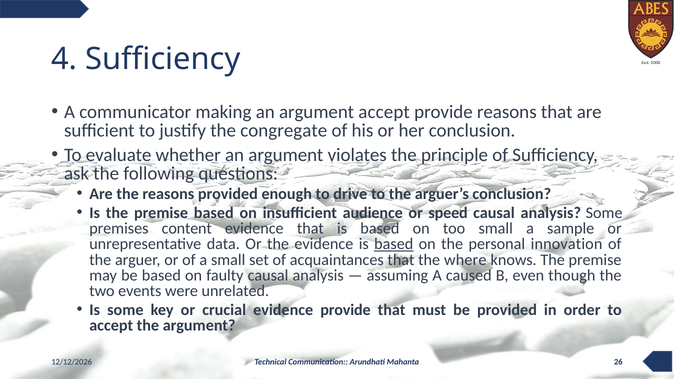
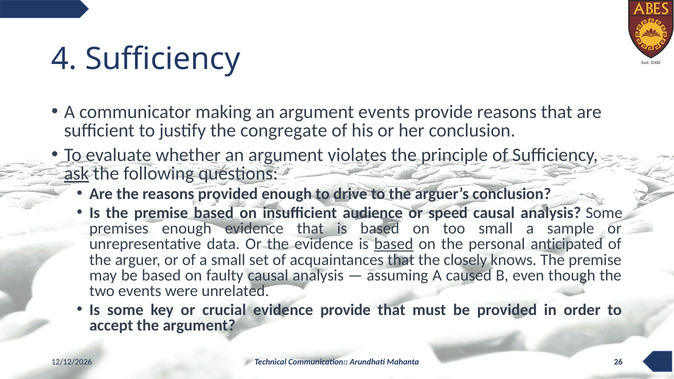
argument accept: accept -> events (384, 112)
ask underline: none -> present (77, 174)
premises content: content -> enough (187, 228)
innovation: innovation -> anticipated (567, 244)
where: where -> closely (465, 260)
